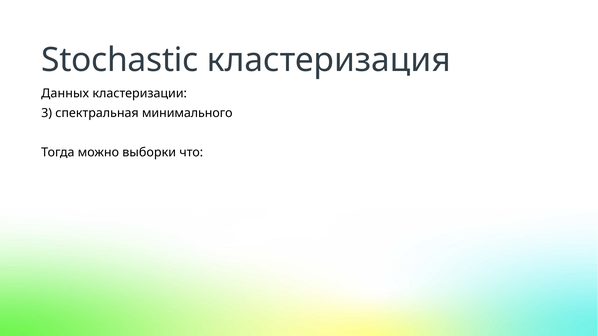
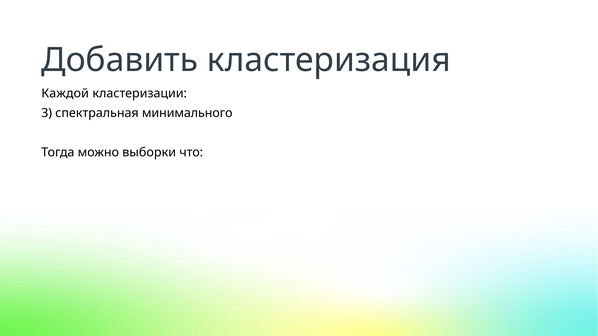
Stochastic: Stochastic -> Добавить (120, 60)
Данных: Данных -> Каждой (65, 94)
